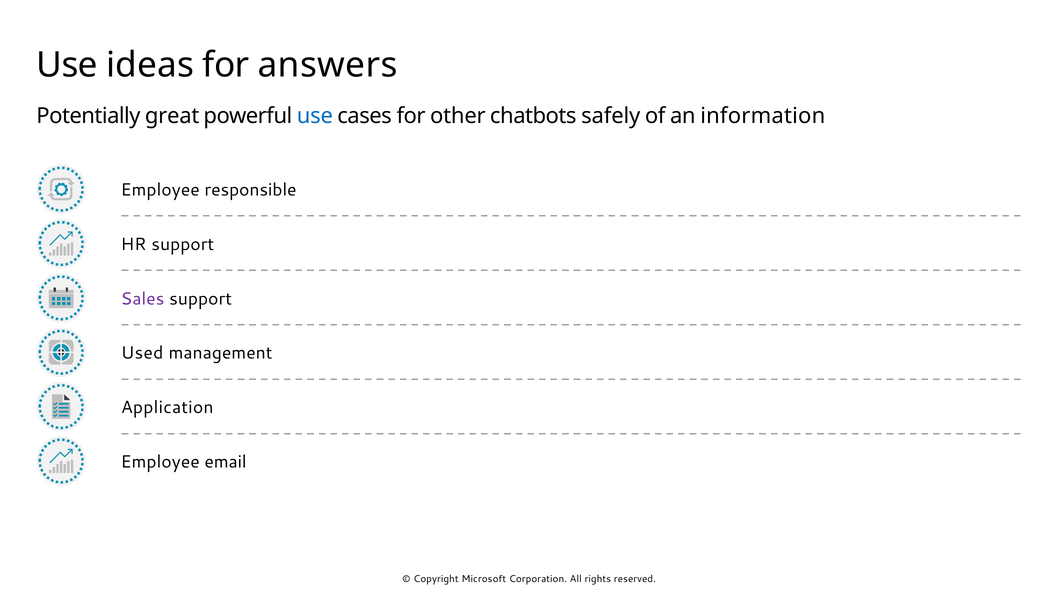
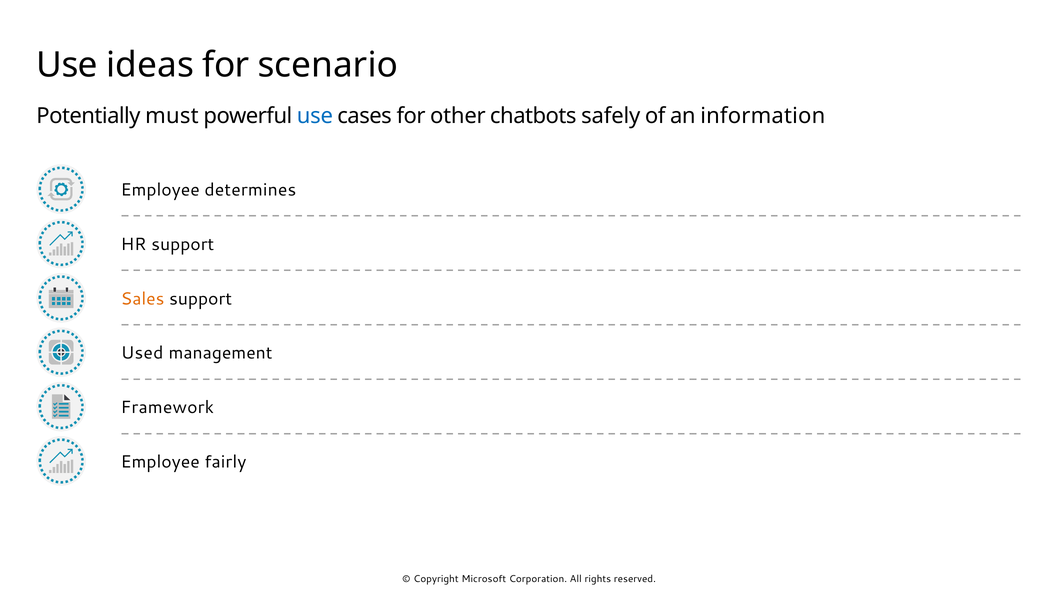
answers: answers -> scenario (328, 65)
great: great -> must (172, 116)
responsible: responsible -> determines (250, 190)
Sales colour: purple -> orange (143, 299)
Application: Application -> Framework (167, 408)
email: email -> fairly (225, 462)
